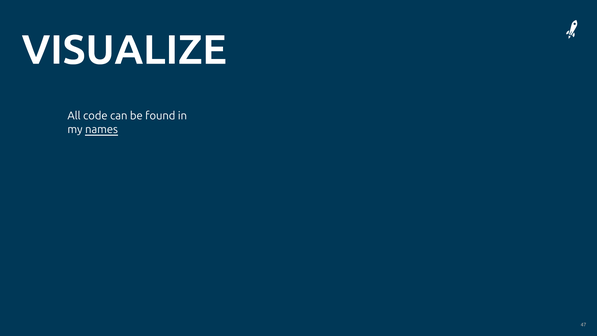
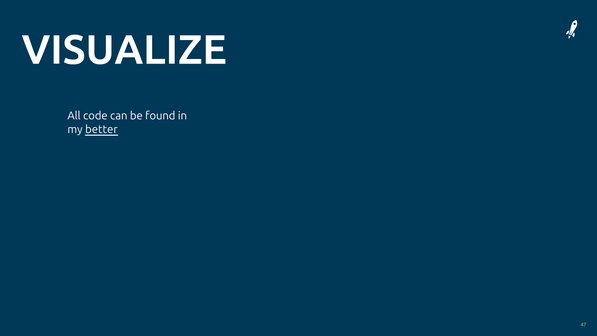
names: names -> better (101, 129)
